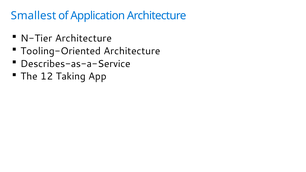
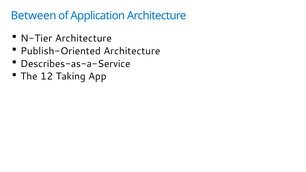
Smallest: Smallest -> Between (34, 16)
Tooling-Oriented: Tooling-Oriented -> Publish-Oriented (61, 51)
